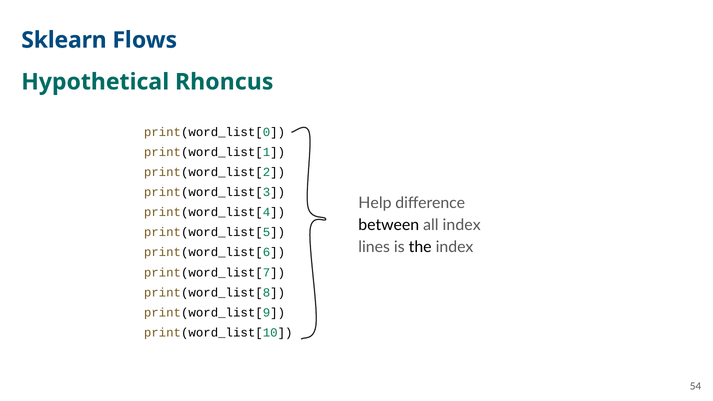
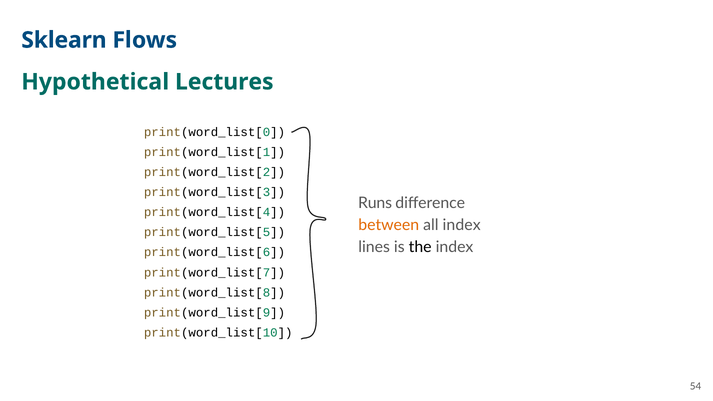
Rhoncus: Rhoncus -> Lectures (224, 82)
Help: Help -> Runs (375, 203)
between colour: black -> orange (389, 225)
